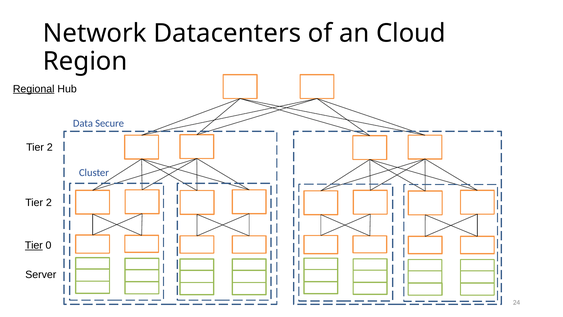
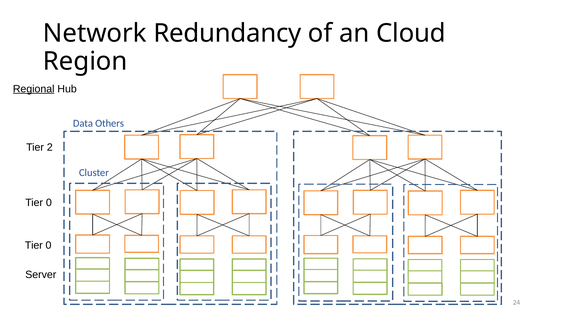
Datacenters: Datacenters -> Redundancy (227, 33)
Secure: Secure -> Others (110, 123)
2: 2 -> 0 (49, 203)
Tier underline: present -> none (34, 245)
